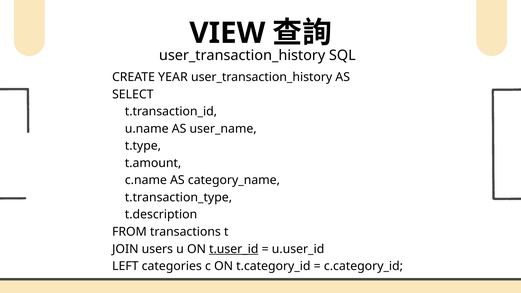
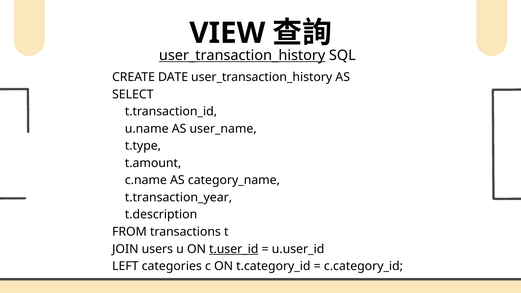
user_transaction_history underline: none -> present (242, 55)
YEAR: YEAR -> DATE (173, 77)
t.transaction_type: t.transaction_type -> t.transaction_year (178, 197)
